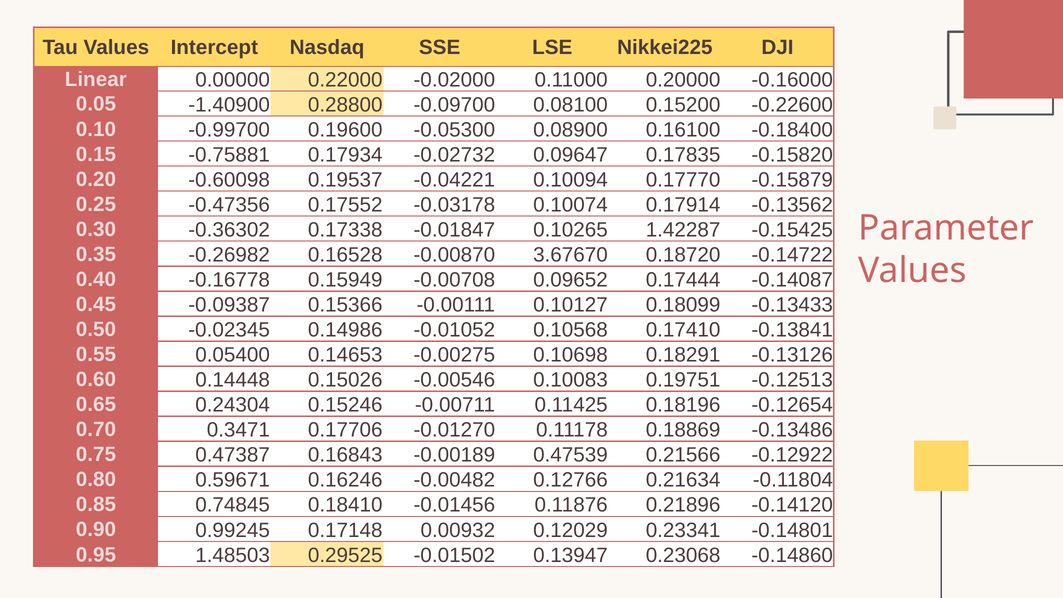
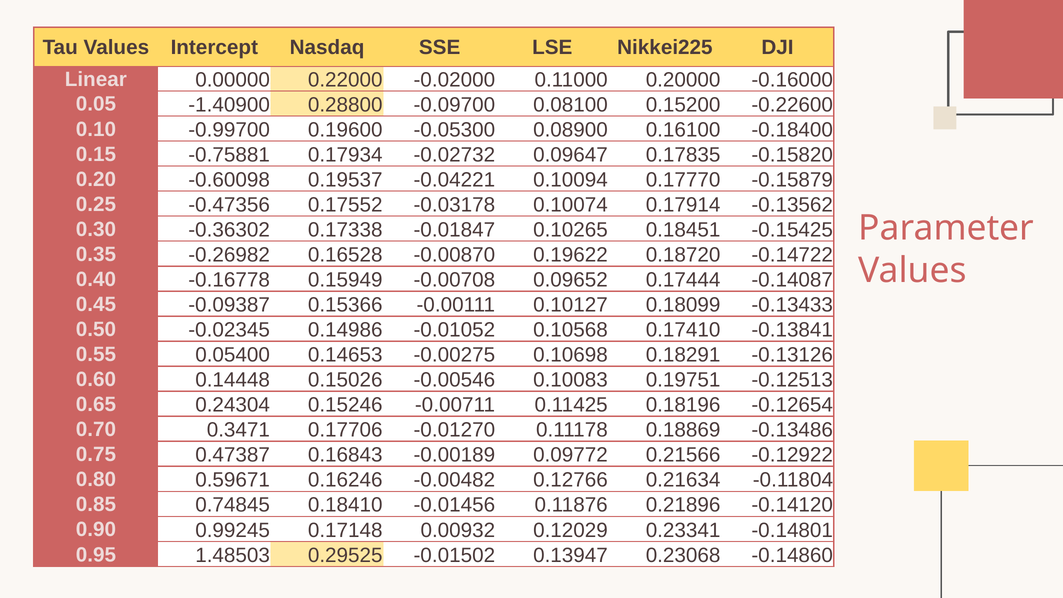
1.42287: 1.42287 -> 0.18451 (683, 230)
3.67670: 3.67670 -> 0.19622 (570, 255)
0.47539: 0.47539 -> 0.09772 (570, 455)
